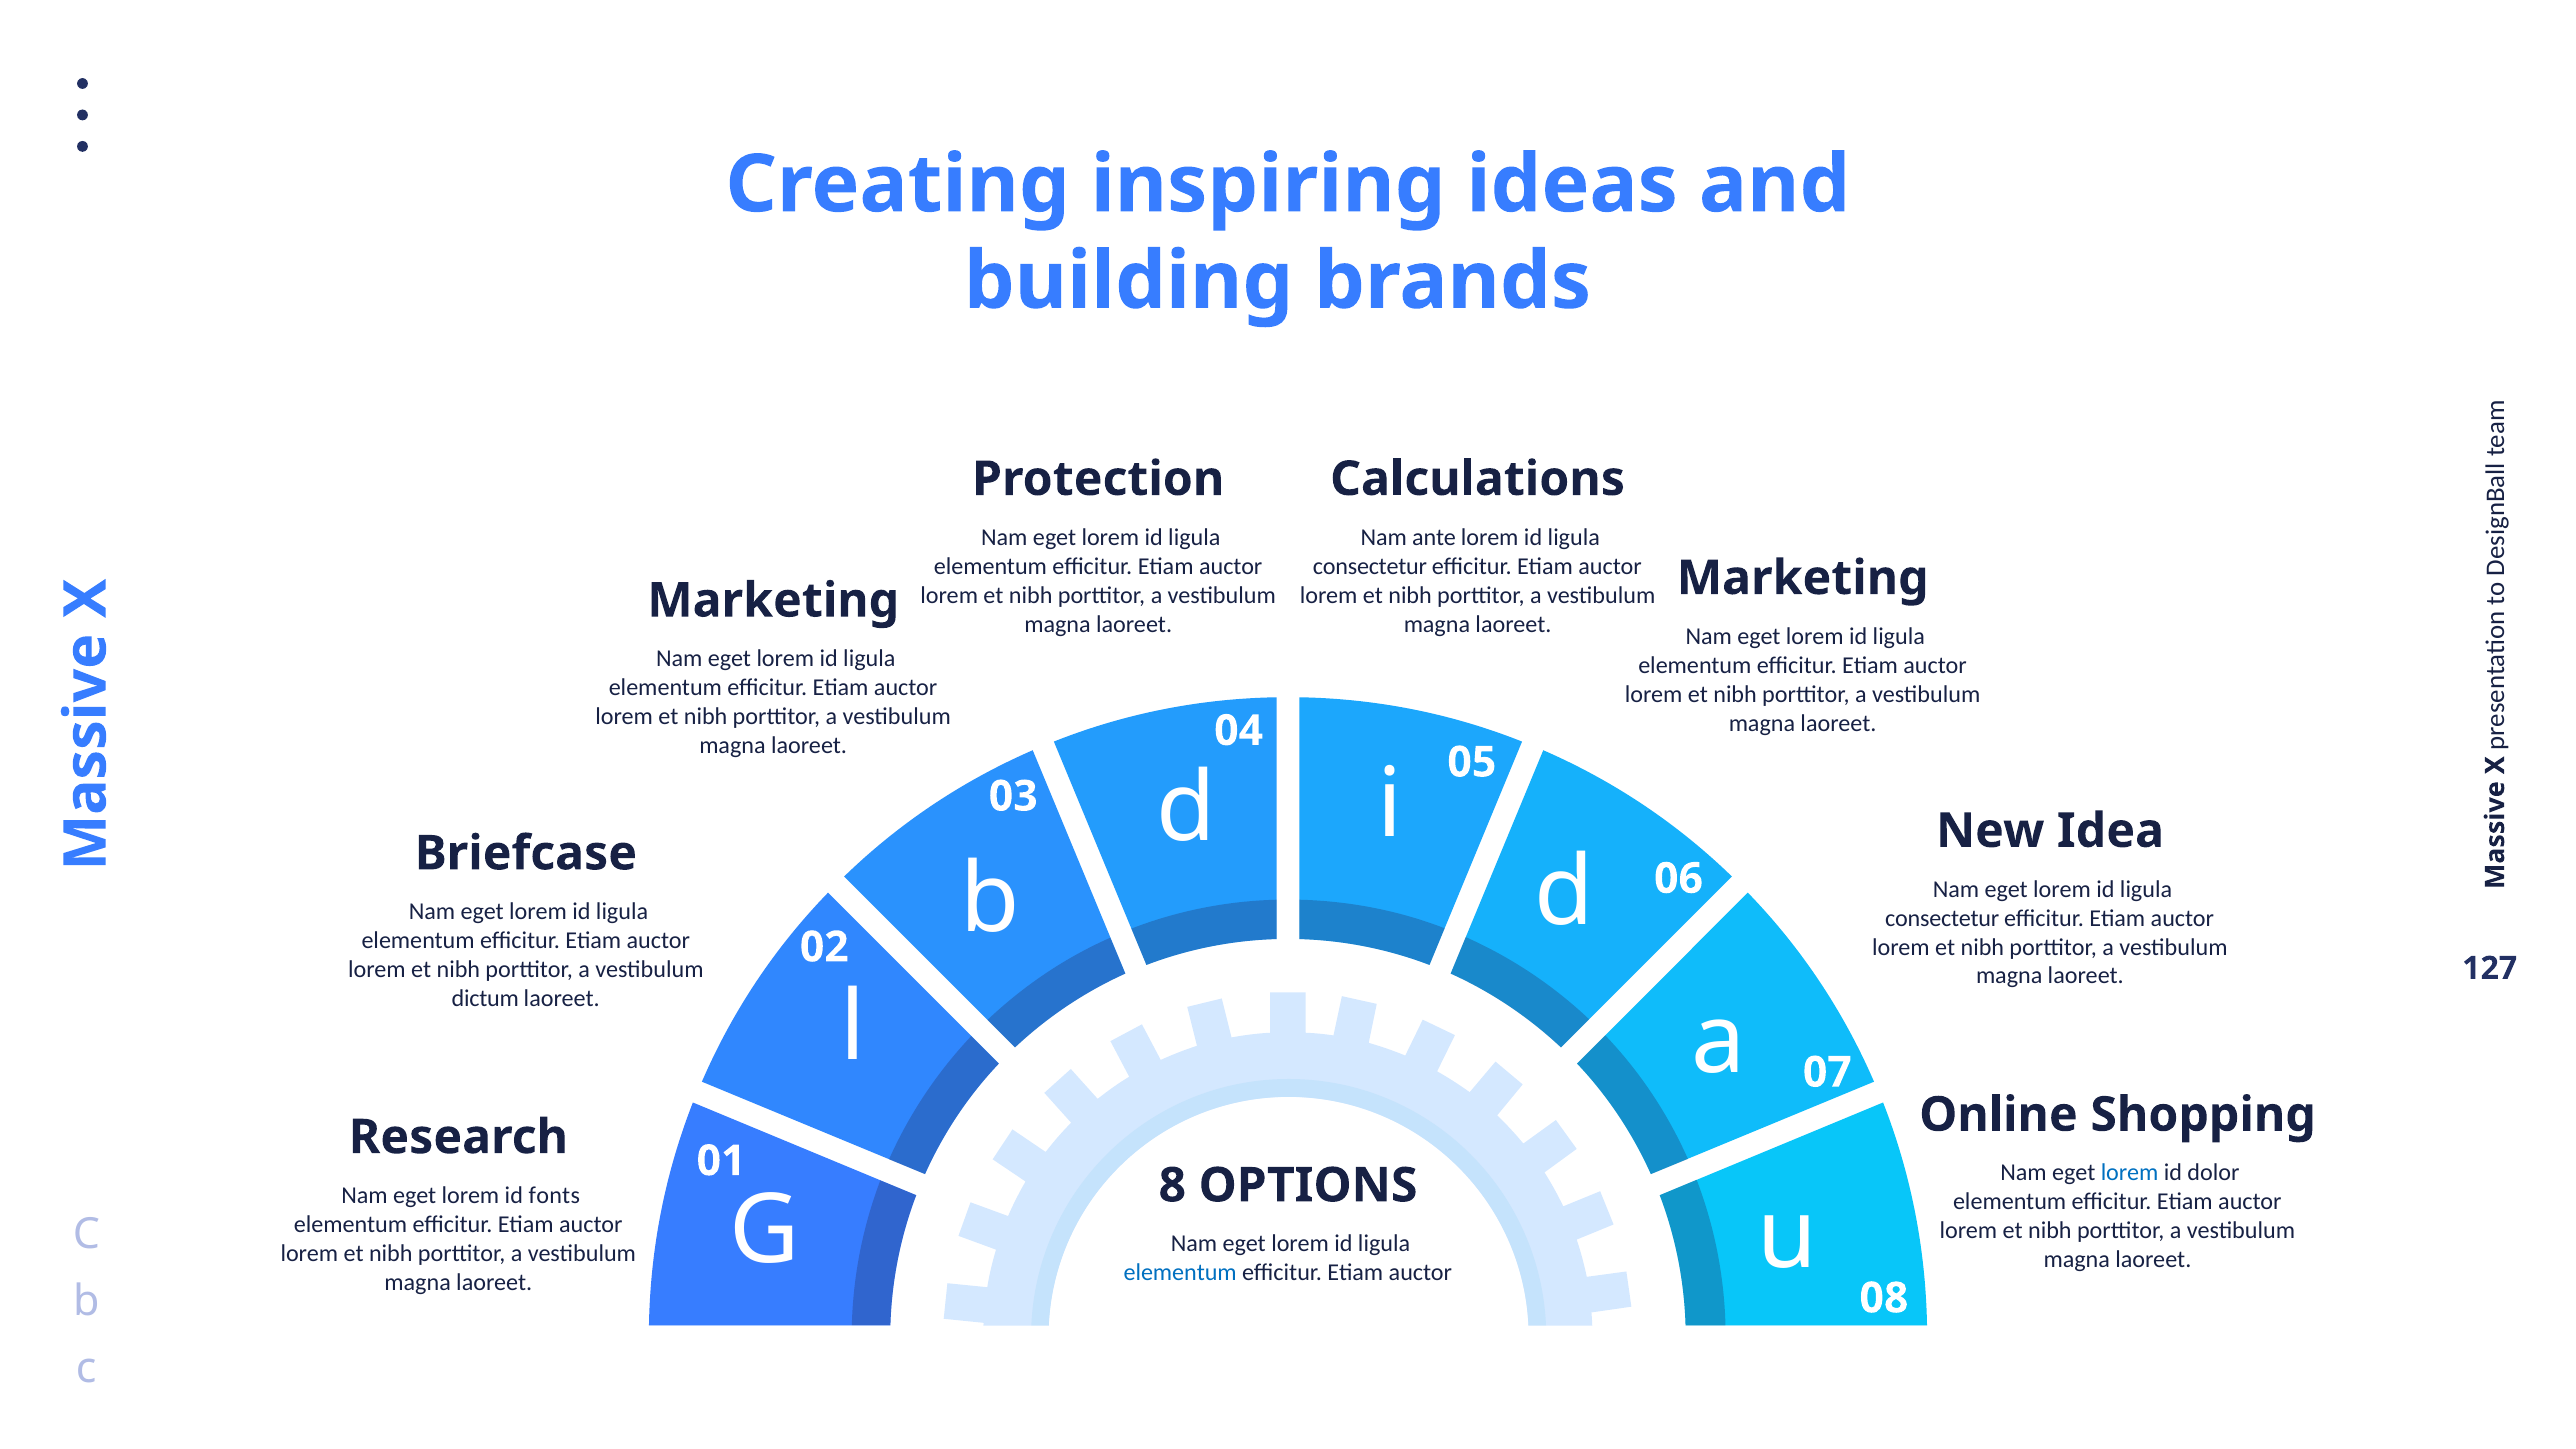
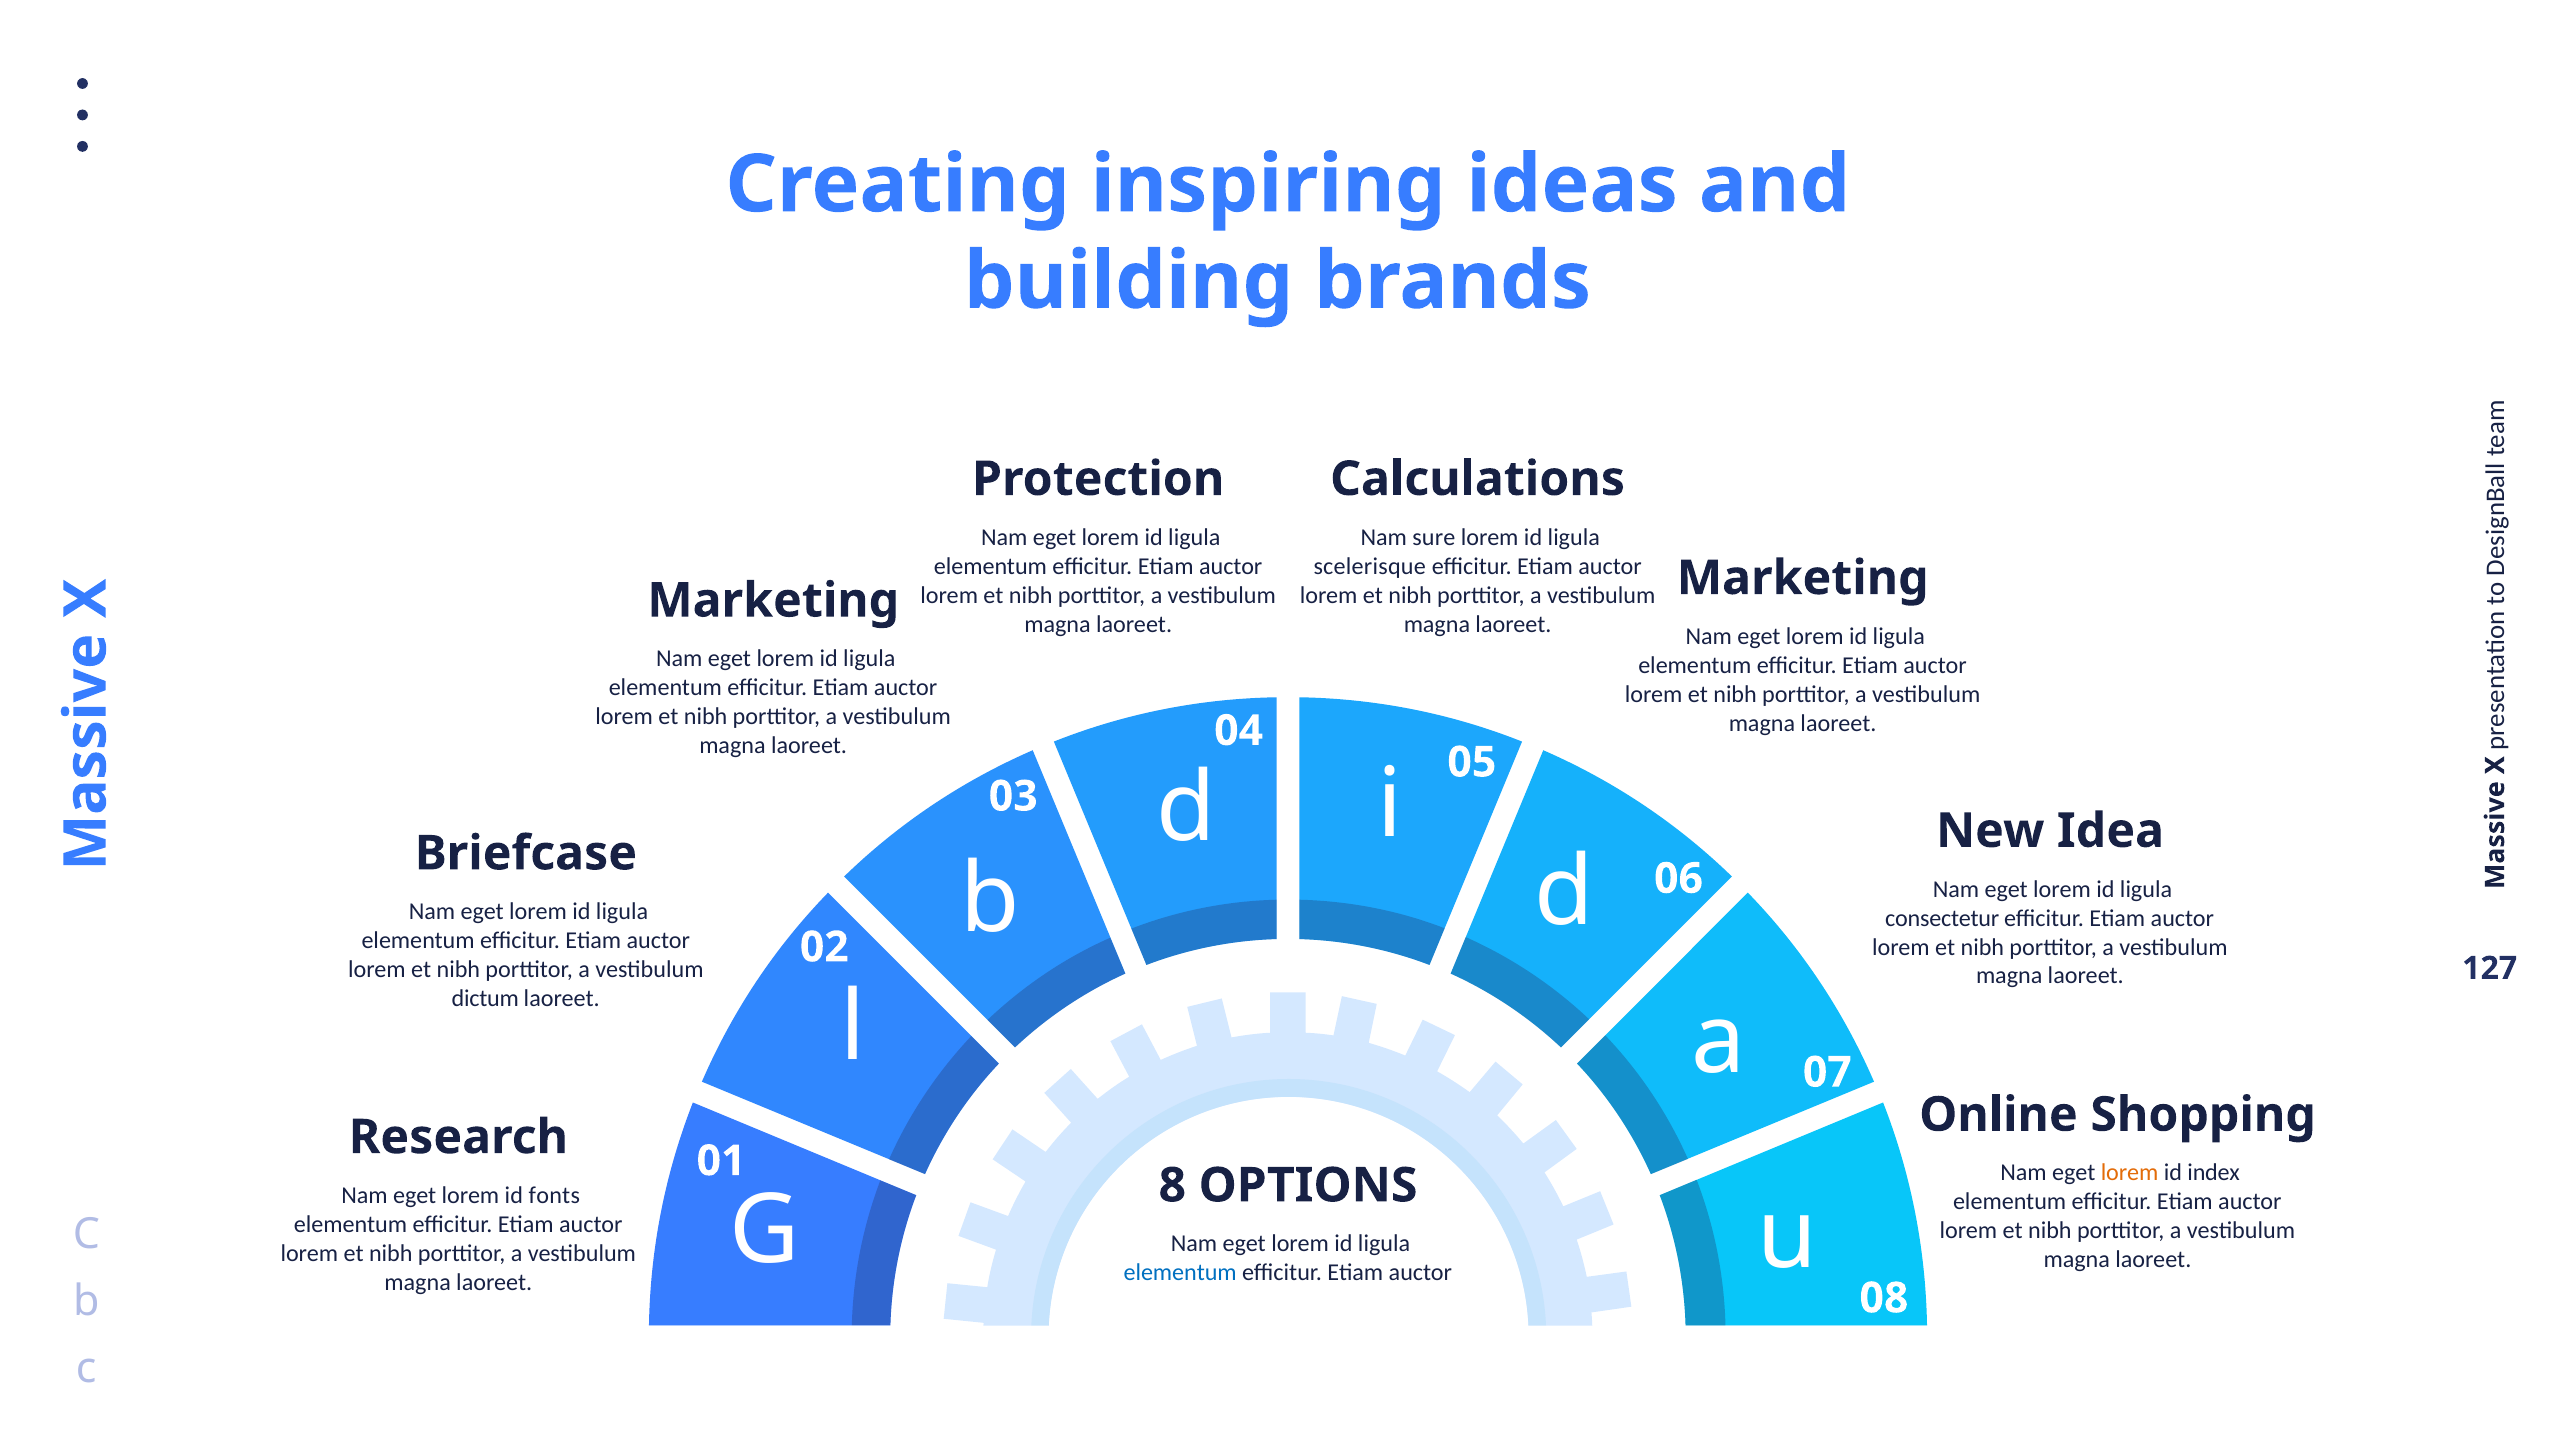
ante: ante -> sure (1434, 537)
consectetur: consectetur -> scelerisque (1370, 566)
lorem colour: blue -> orange (2130, 1173)
dolor: dolor -> index (2214, 1173)
